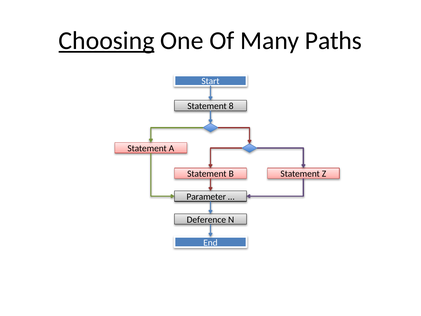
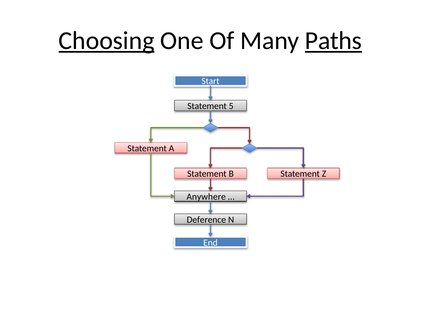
Paths underline: none -> present (333, 41)
8: 8 -> 5 (231, 106)
Parameter: Parameter -> Anywhere (206, 197)
